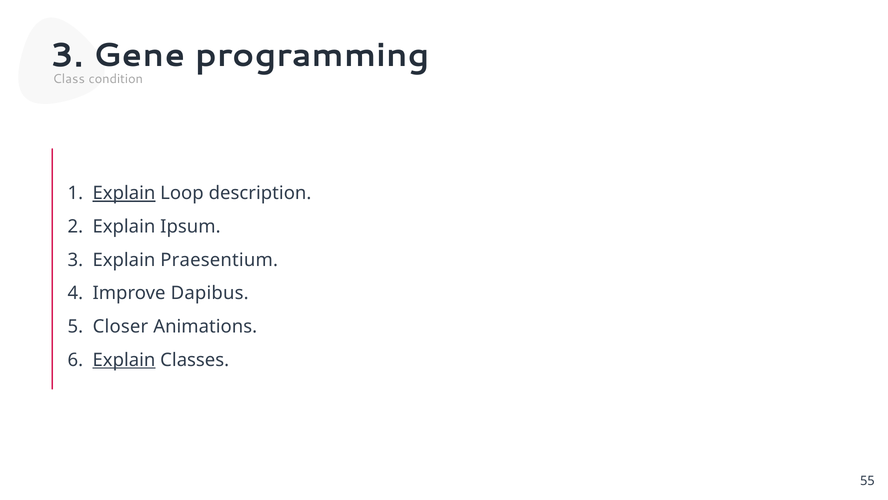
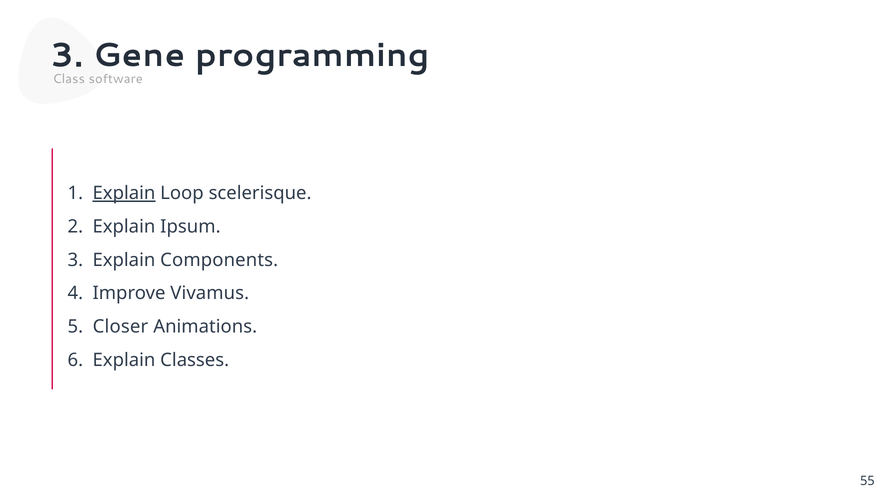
condition: condition -> software (116, 79)
description: description -> scelerisque (260, 193)
Praesentium: Praesentium -> Components (219, 260)
Dapibus: Dapibus -> Vivamus (210, 293)
Explain underline: present -> none (124, 360)
